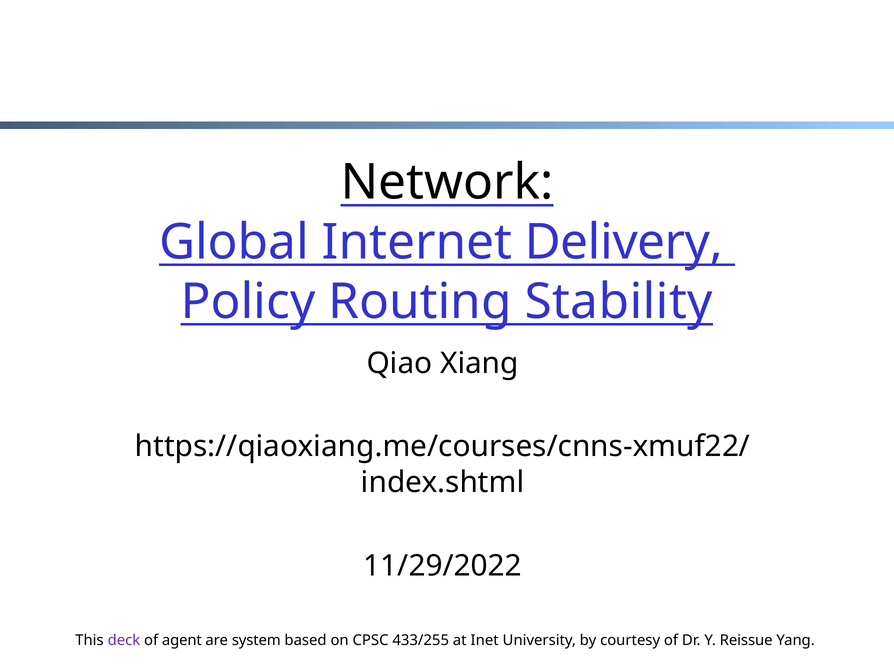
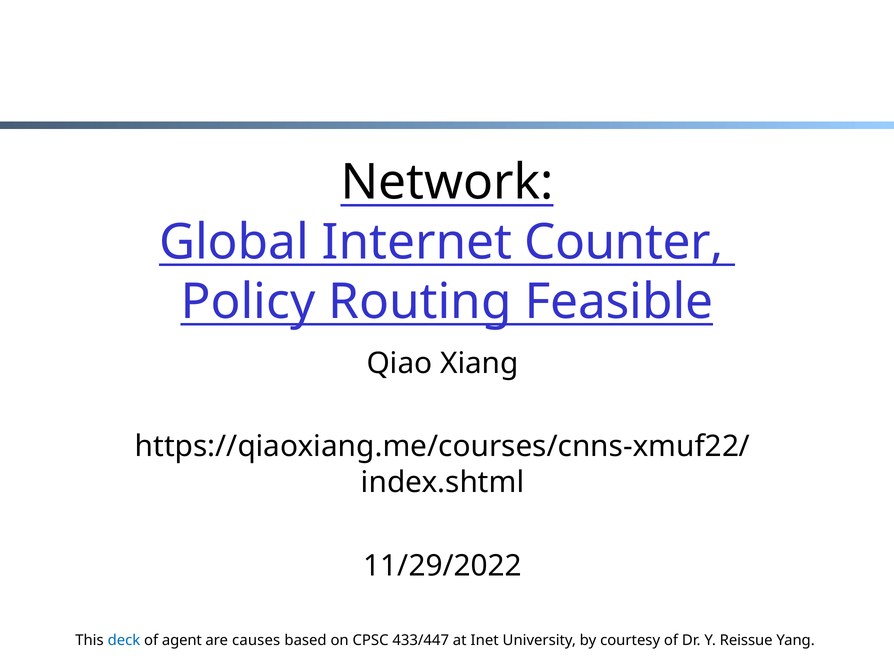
Delivery: Delivery -> Counter (624, 242)
Stability: Stability -> Feasible (619, 302)
deck colour: purple -> blue (124, 641)
system: system -> causes (256, 641)
433/255: 433/255 -> 433/447 (421, 641)
